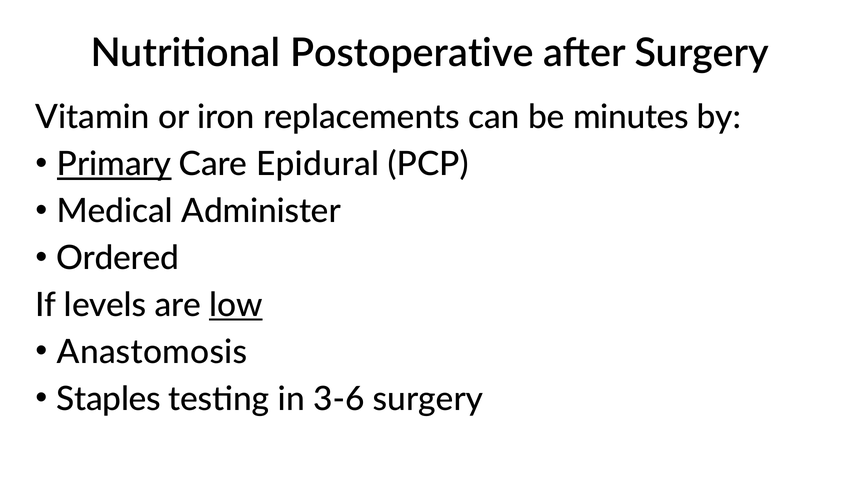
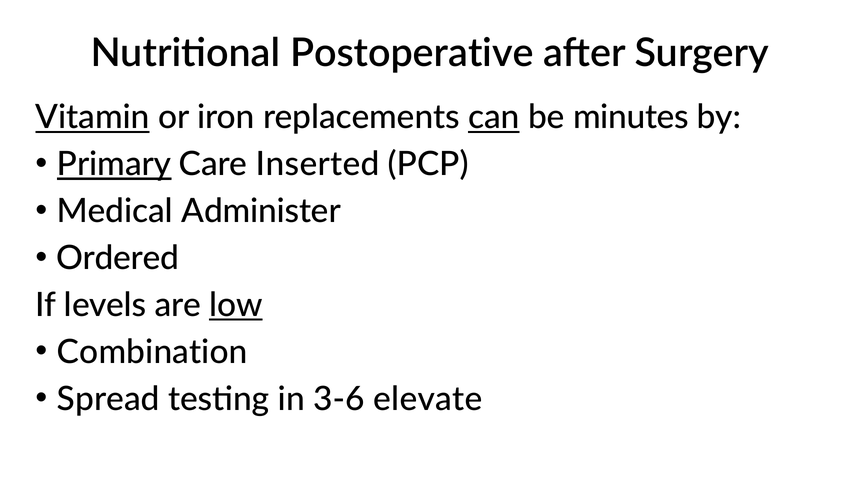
Vitamin underline: none -> present (93, 117)
can underline: none -> present (494, 117)
Epidural: Epidural -> Inserted (318, 164)
Anastomosis: Anastomosis -> Combination (152, 352)
Staples: Staples -> Spread (108, 399)
3-6 surgery: surgery -> elevate (428, 399)
